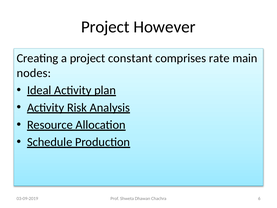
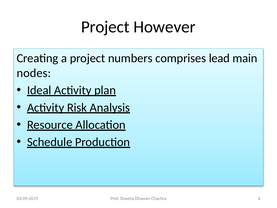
constant: constant -> numbers (130, 58)
rate: rate -> lead (219, 58)
